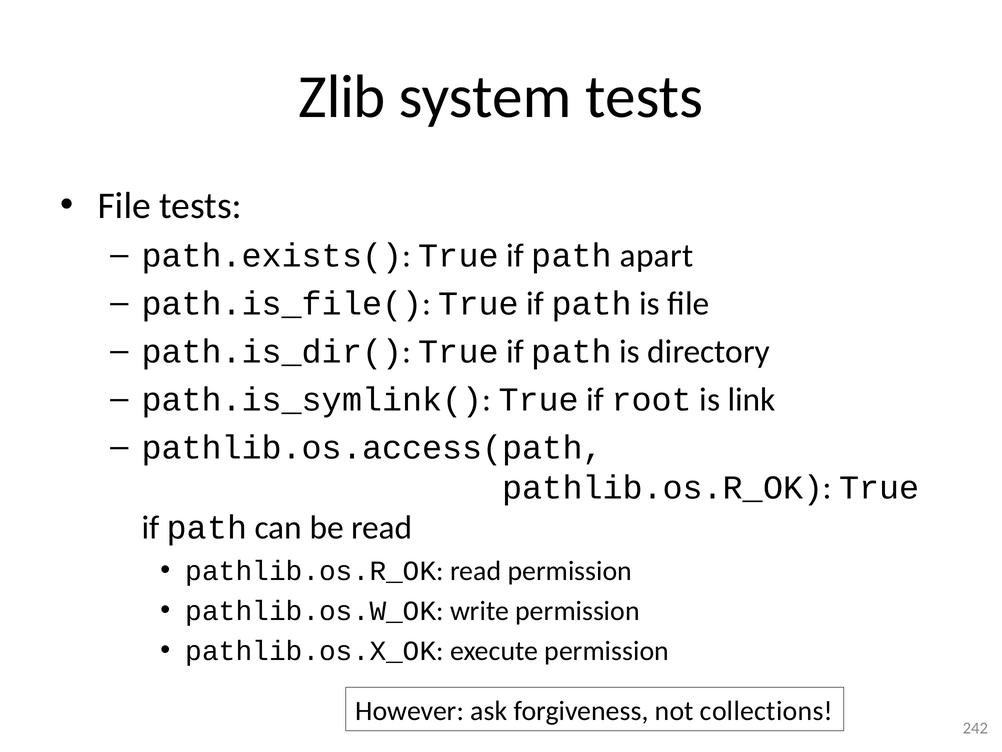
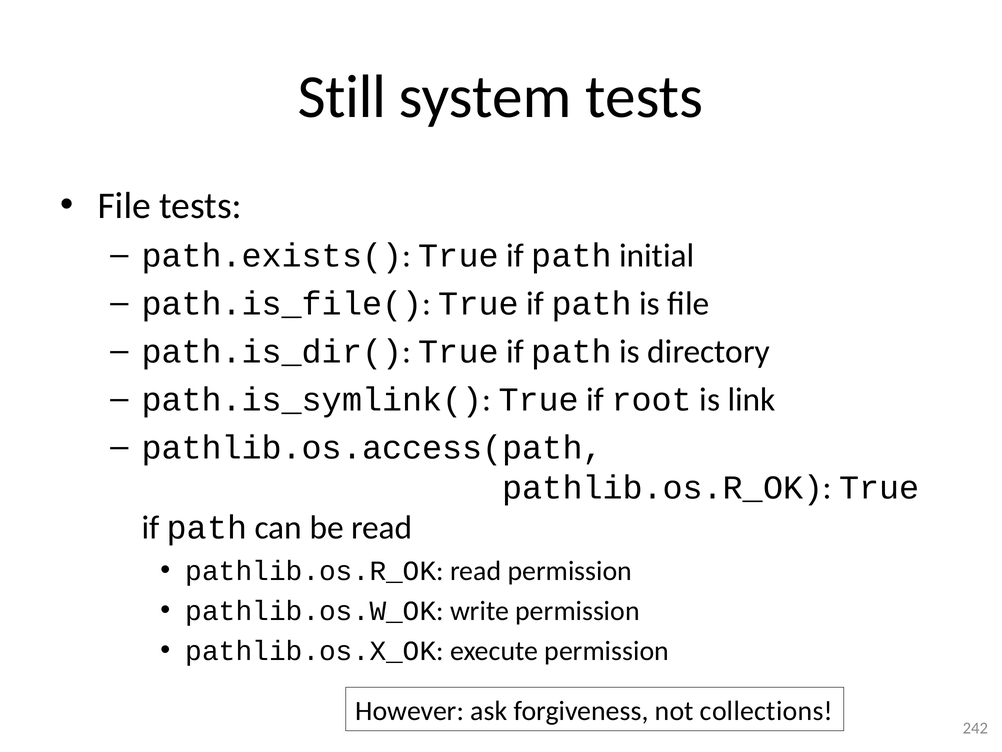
Zlib: Zlib -> Still (342, 97)
apart: apart -> initial (657, 256)
